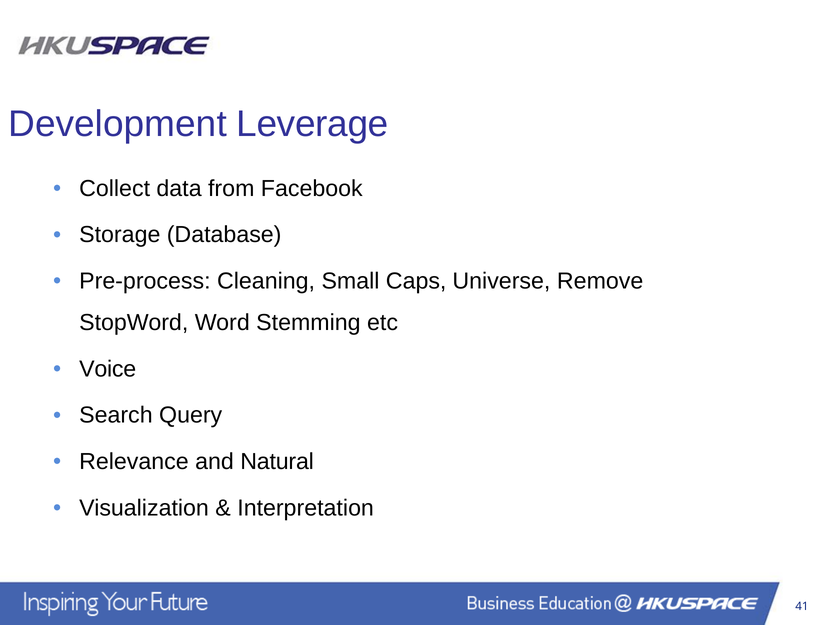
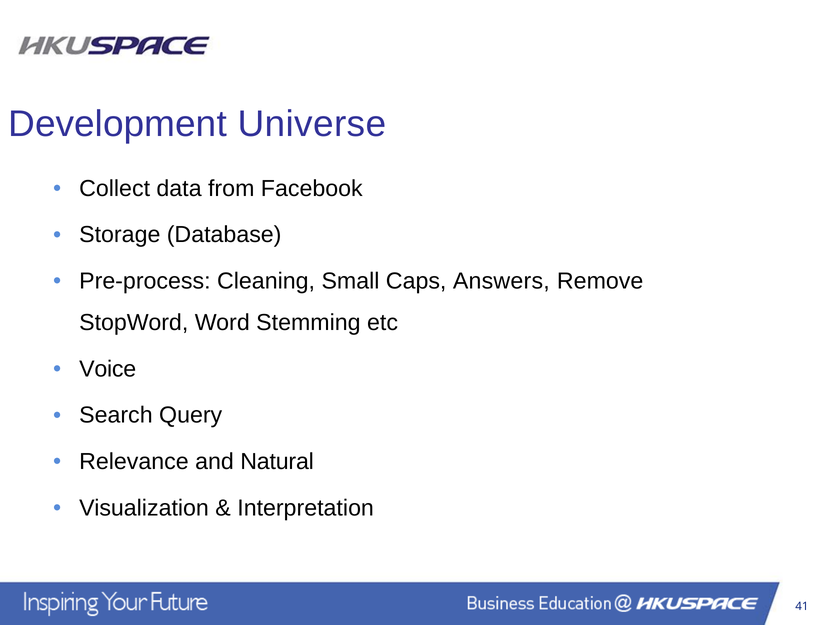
Leverage: Leverage -> Universe (312, 124)
Universe: Universe -> Answers (501, 281)
